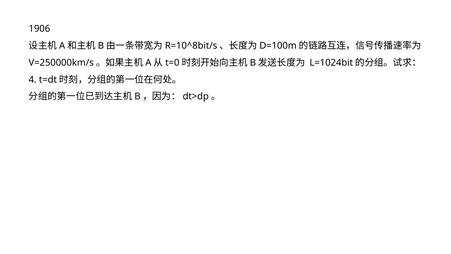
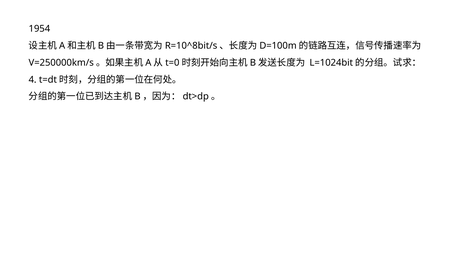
1906: 1906 -> 1954 (39, 29)
